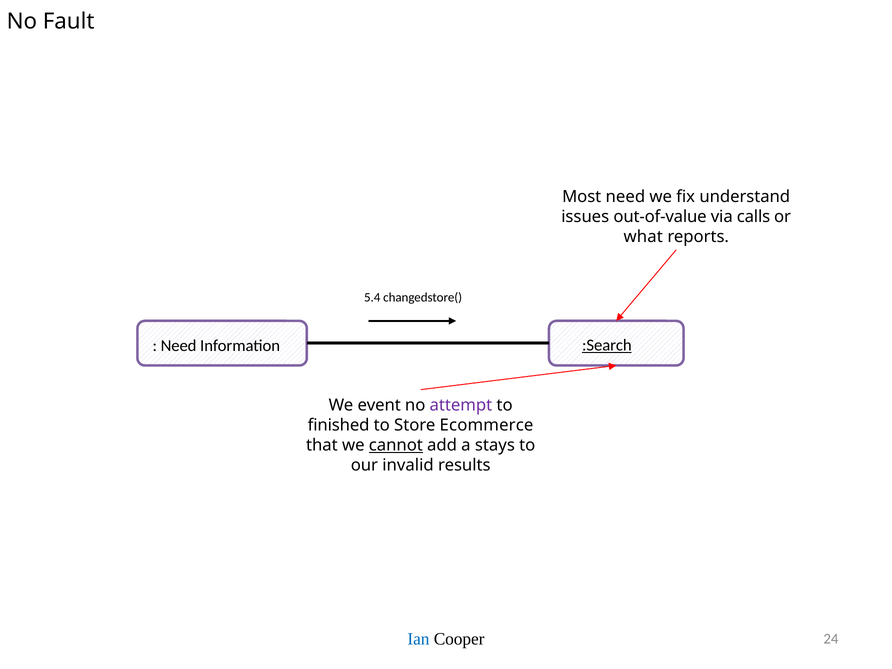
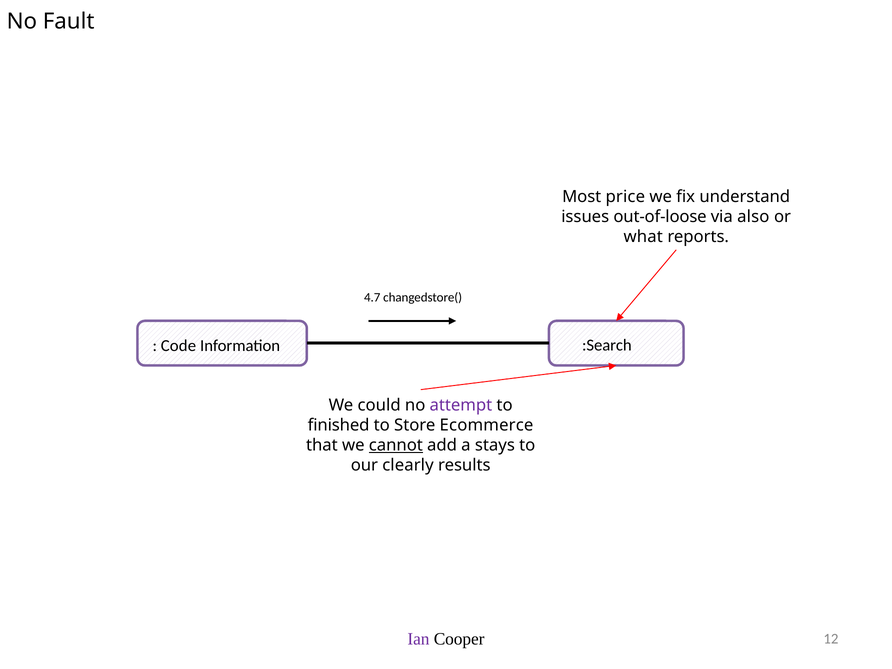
Most need: need -> price (625, 197)
out-of-value: out-of-value -> out-of-loose (660, 217)
calls: calls -> also (753, 217)
5.4: 5.4 -> 4.7 (372, 297)
Need: Need -> Code (178, 346)
:Search underline: present -> none (607, 345)
event: event -> could (379, 405)
invalid: invalid -> clearly (408, 465)
Ian colour: blue -> purple (419, 639)
24: 24 -> 12 (831, 639)
